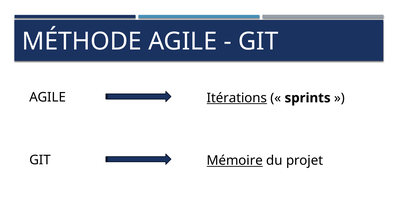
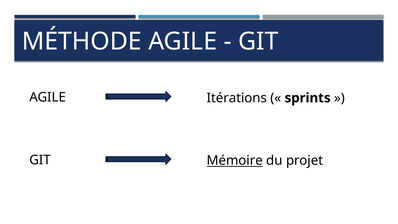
Itérations underline: present -> none (237, 98)
